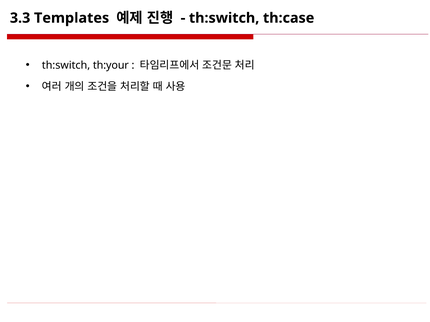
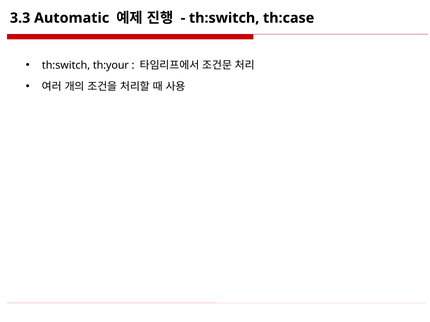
Templates: Templates -> Automatic (72, 18)
